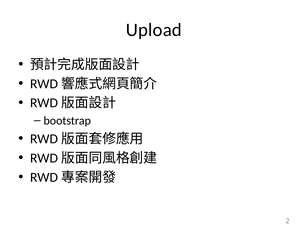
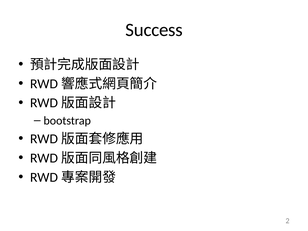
Upload: Upload -> Success (154, 30)
